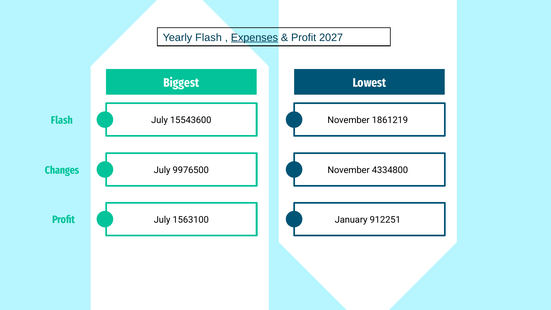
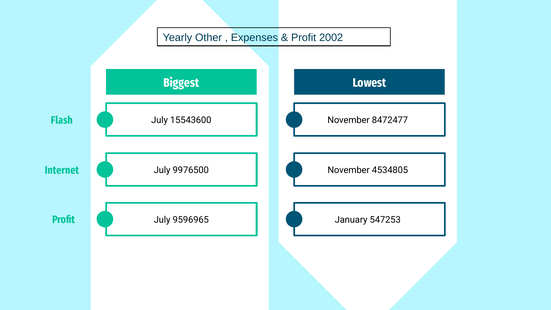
Yearly Flash: Flash -> Other (209, 37)
Expenses underline: present -> none (254, 37)
2027: 2027 -> 2002 (331, 37)
1861219: 1861219 -> 8472477 (390, 120)
Changes: Changes -> Internet (62, 170)
4334800: 4334800 -> 4534805 (390, 170)
1563100: 1563100 -> 9596965 (191, 220)
912251: 912251 -> 547253 (385, 220)
